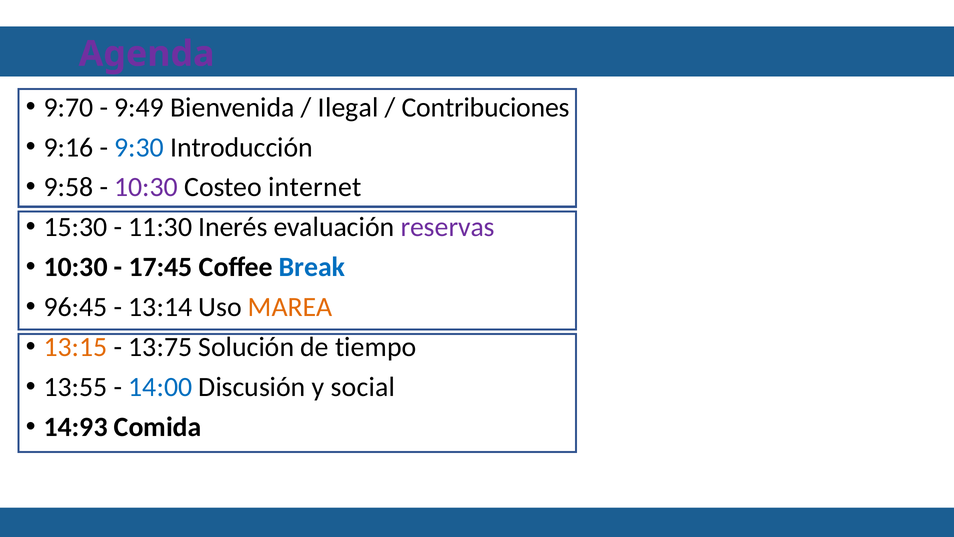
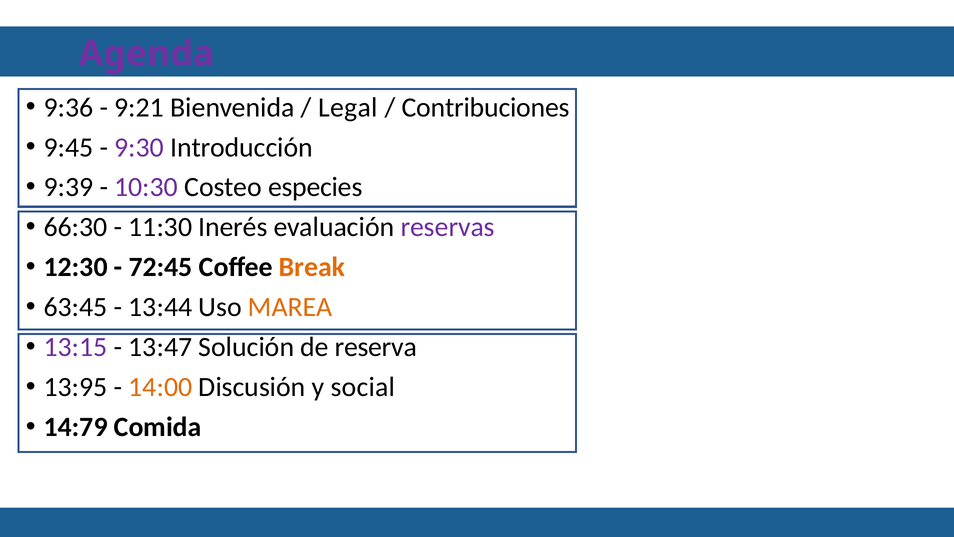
9:70: 9:70 -> 9:36 (68, 107)
9:49: 9:49 -> 9:21 (139, 107)
Ilegal: Ilegal -> Legal (348, 107)
9:16: 9:16 -> 9:45 (68, 147)
9:30 colour: blue -> purple (139, 147)
9:58: 9:58 -> 9:39 (68, 187)
internet: internet -> especies (315, 187)
15:30: 15:30 -> 66:30 (76, 227)
10:30: 10:30 -> 12:30 (76, 267)
17:45: 17:45 -> 72:45 (161, 267)
Break colour: blue -> orange (312, 267)
96:45: 96:45 -> 63:45 (76, 307)
13:14: 13:14 -> 13:44 (160, 307)
13:15 colour: orange -> purple (76, 347)
13:75: 13:75 -> 13:47 (160, 347)
tiempo: tiempo -> reserva (376, 347)
13:55: 13:55 -> 13:95 (76, 387)
14:00 colour: blue -> orange (160, 387)
14:93: 14:93 -> 14:79 (76, 427)
